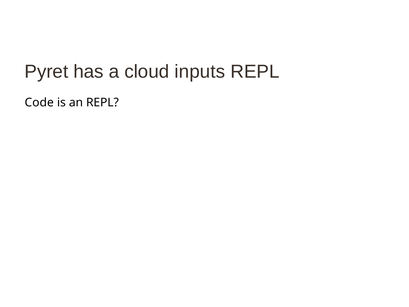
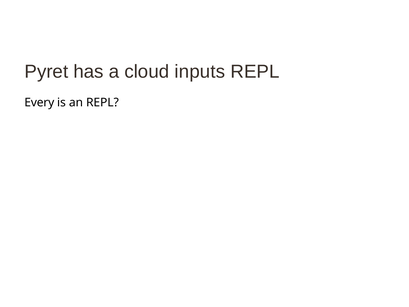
Code: Code -> Every (39, 102)
